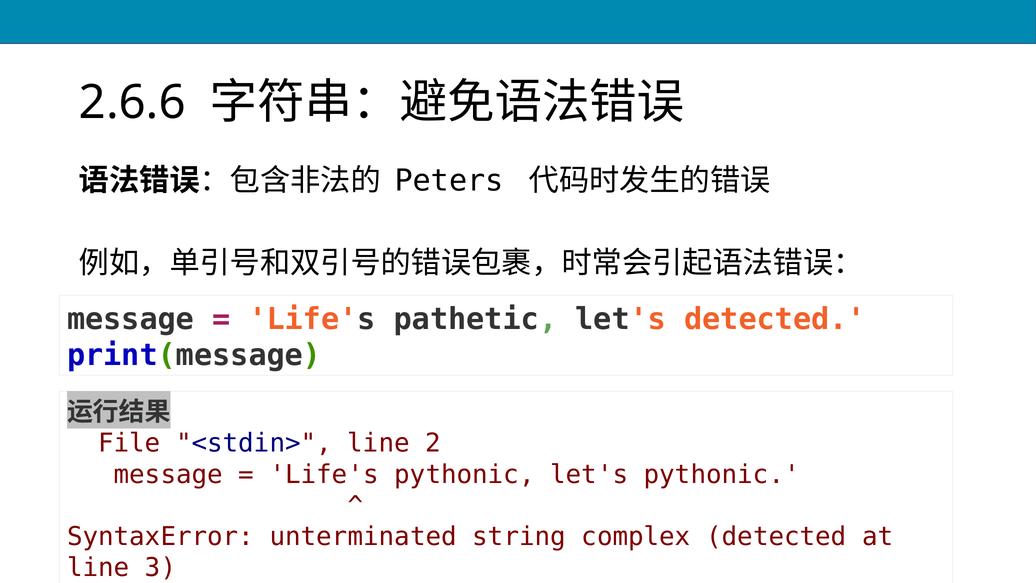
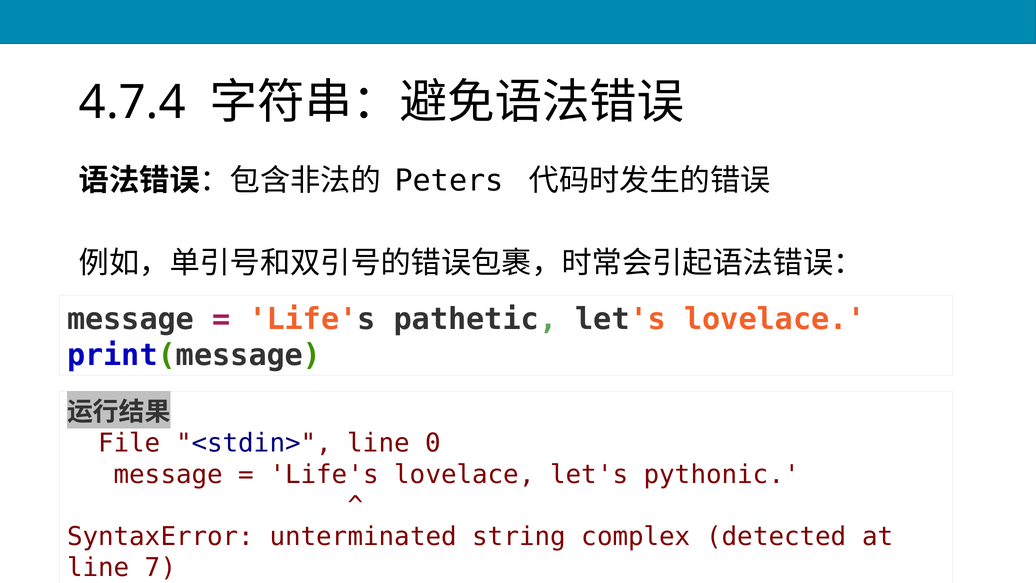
2.6.6: 2.6.6 -> 4.7.4 (132, 103)
let's detected: detected -> lovelace (775, 319)
2: 2 -> 0 (433, 443)
Life's pythonic: pythonic -> lovelace (465, 474)
3: 3 -> 7 (161, 568)
